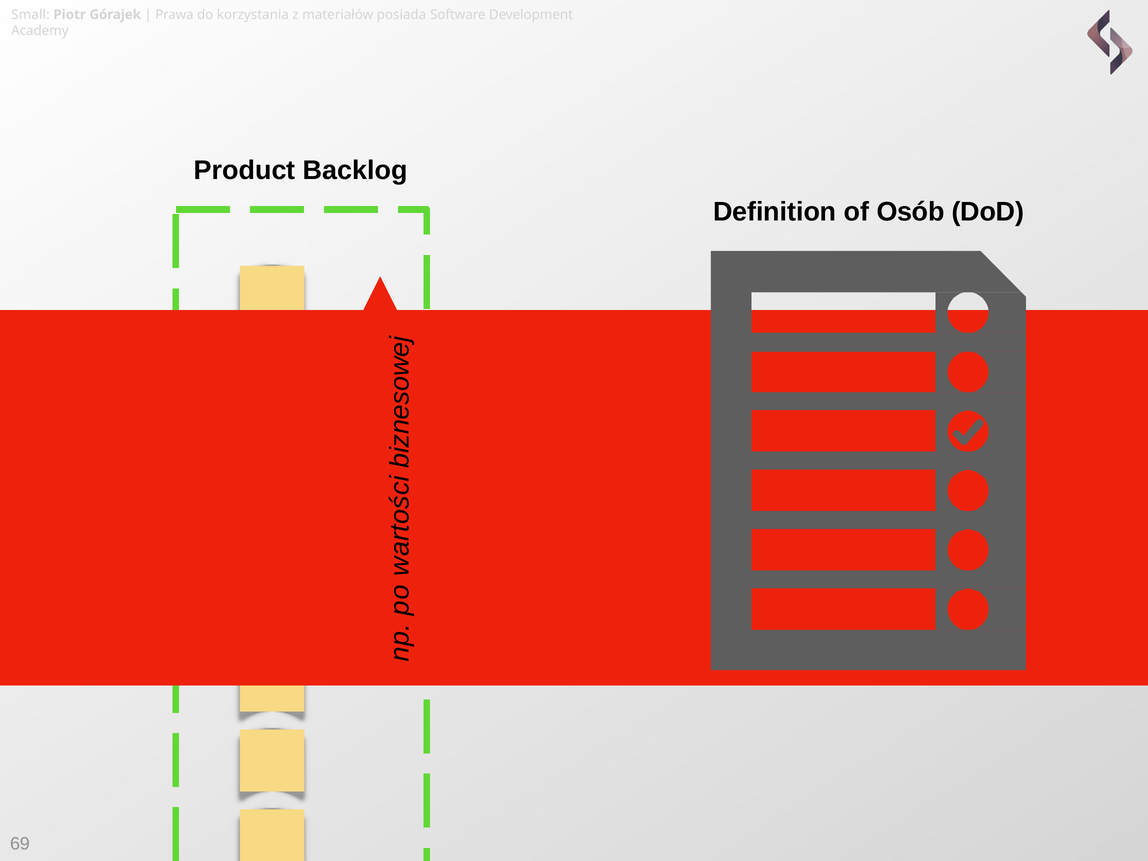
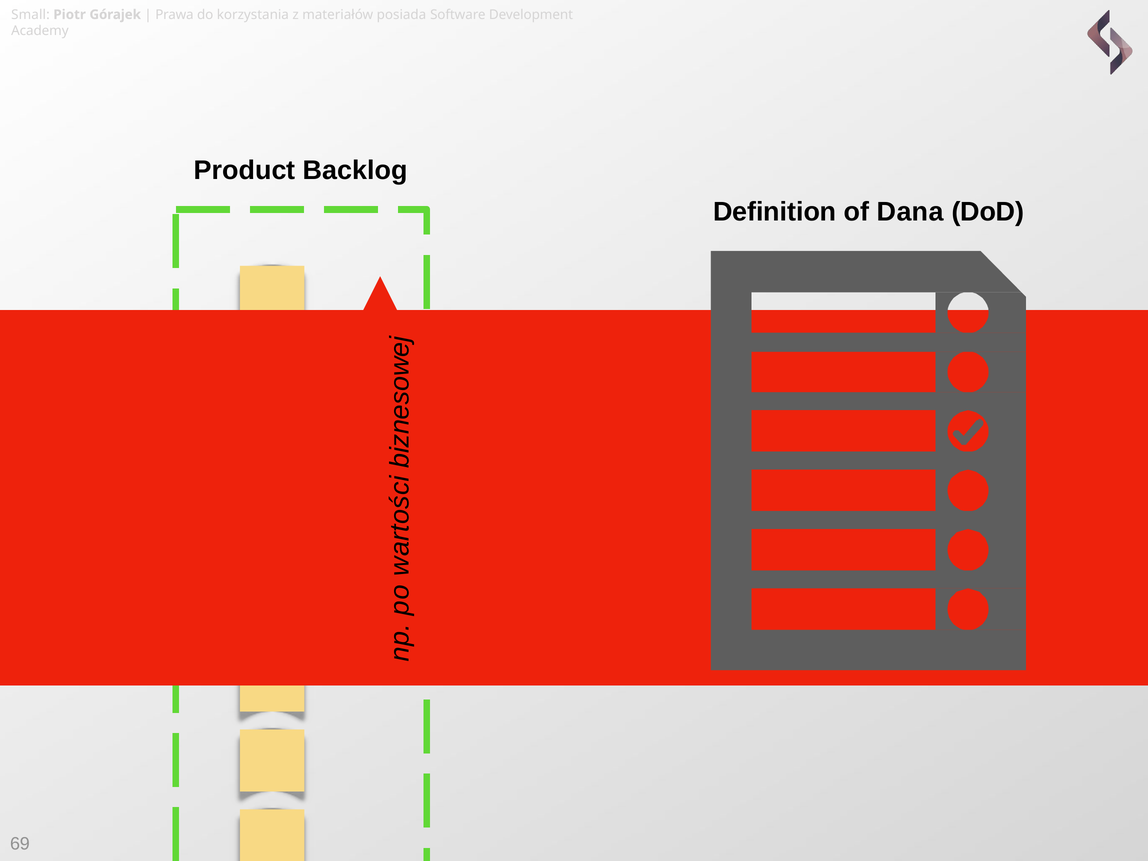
Osób: Osób -> Dana (910, 212)
